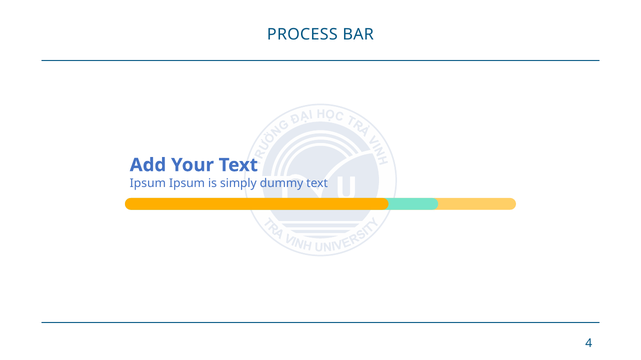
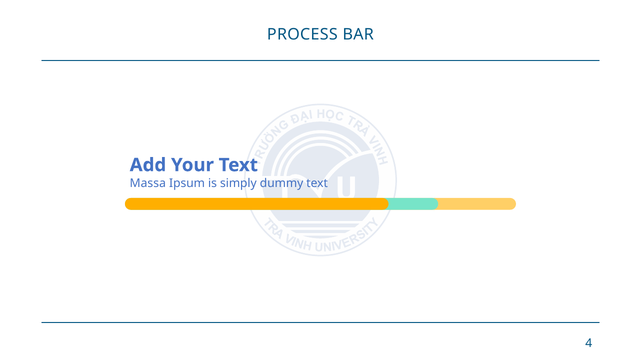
Ipsum: Ipsum -> Massa (148, 184)
